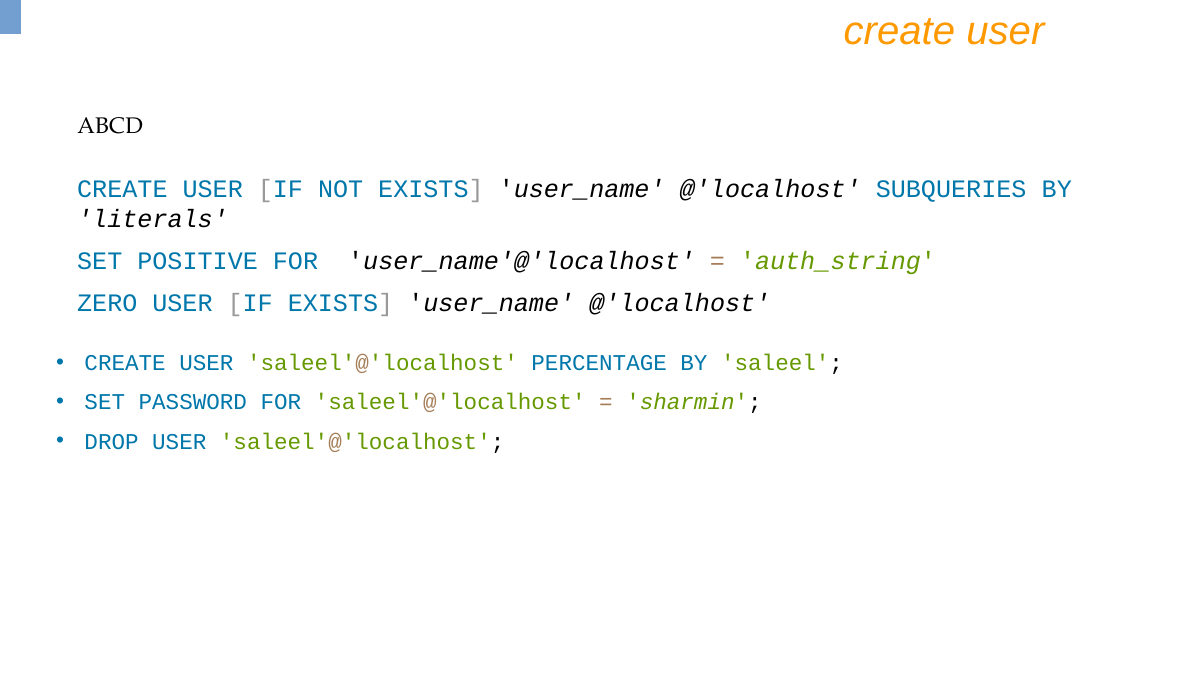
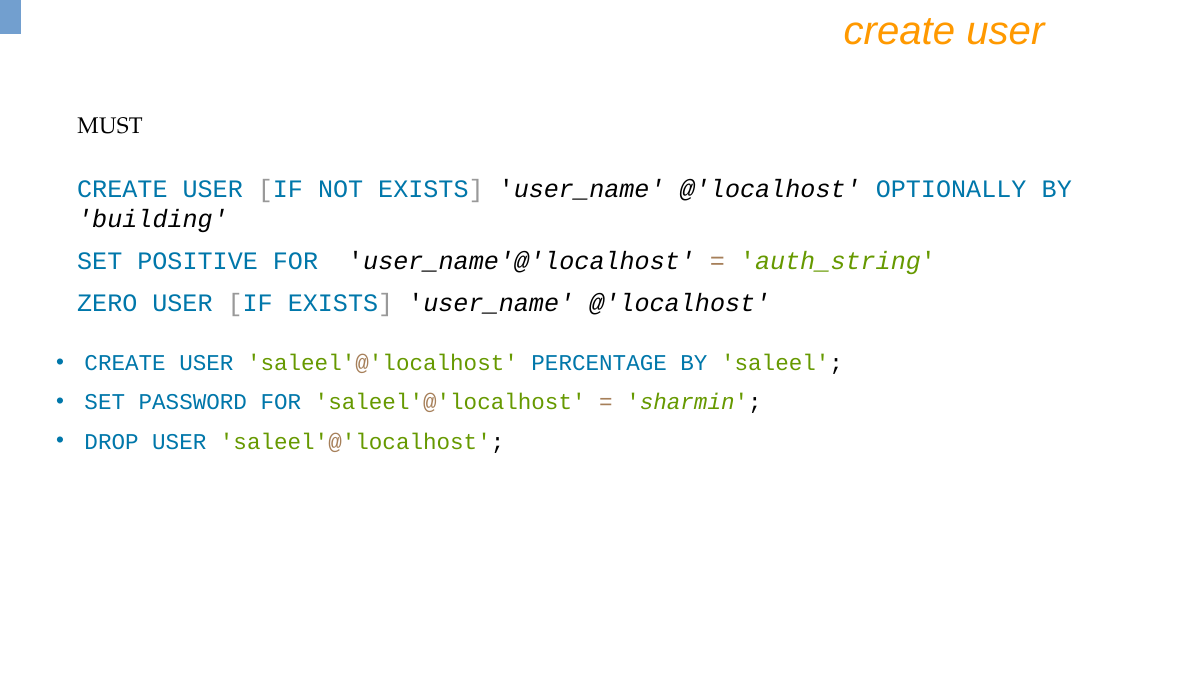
ABCD: ABCD -> MUST (110, 126)
SUBQUERIES: SUBQUERIES -> OPTIONALLY (951, 189)
literals: literals -> building (153, 219)
